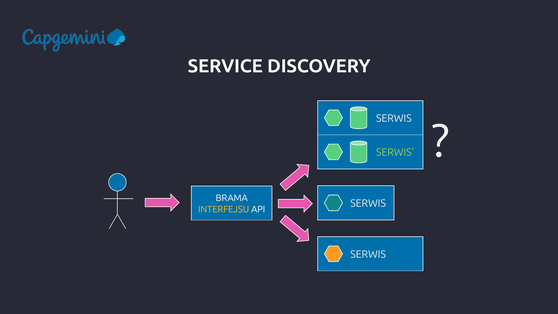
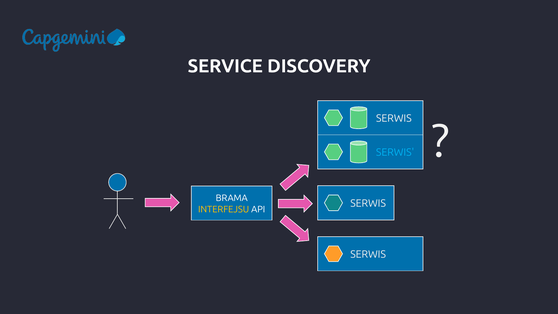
SERWIS colour: light green -> light blue (395, 152)
